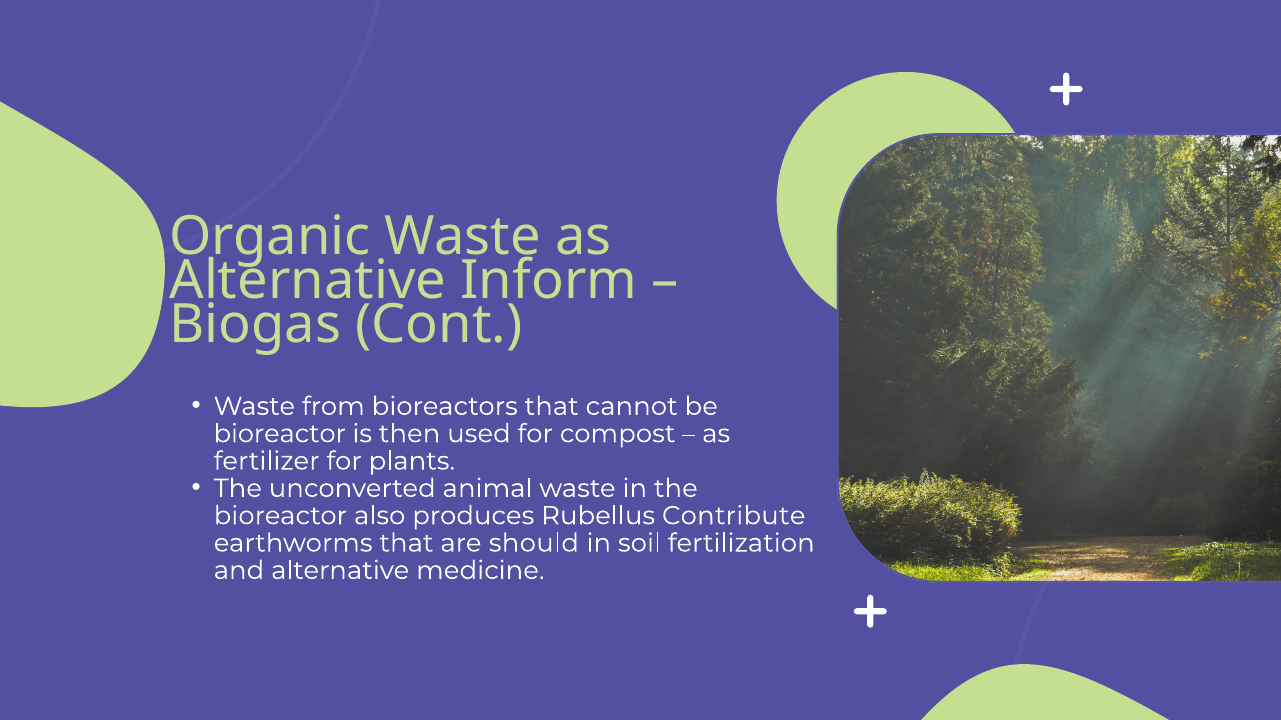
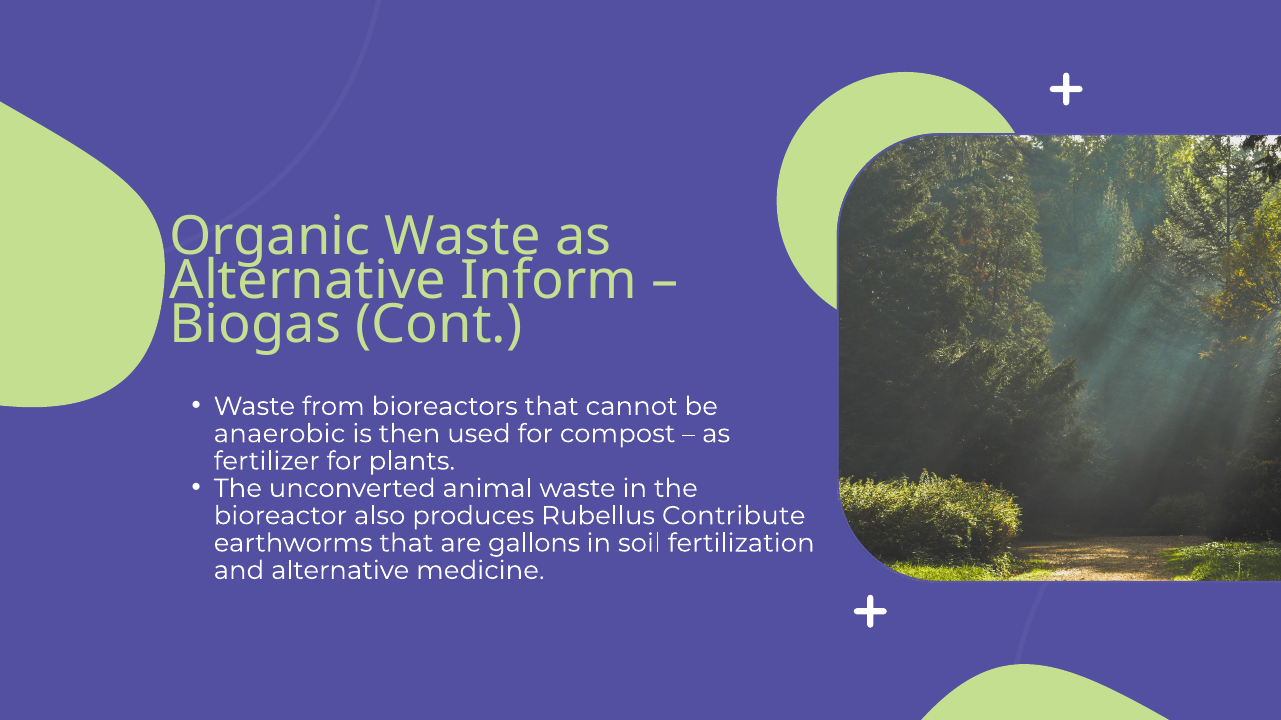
bioreactor: bioreactor -> anaerobic (280, 434)
should: should -> gallons (534, 543)
